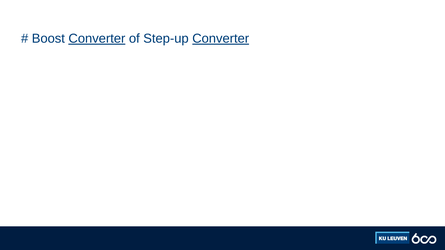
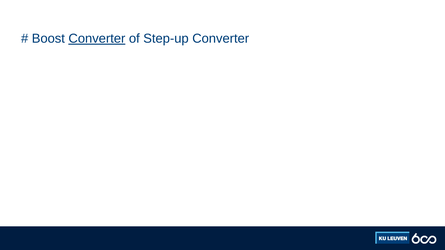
Converter underline: present -> none (221, 39)
